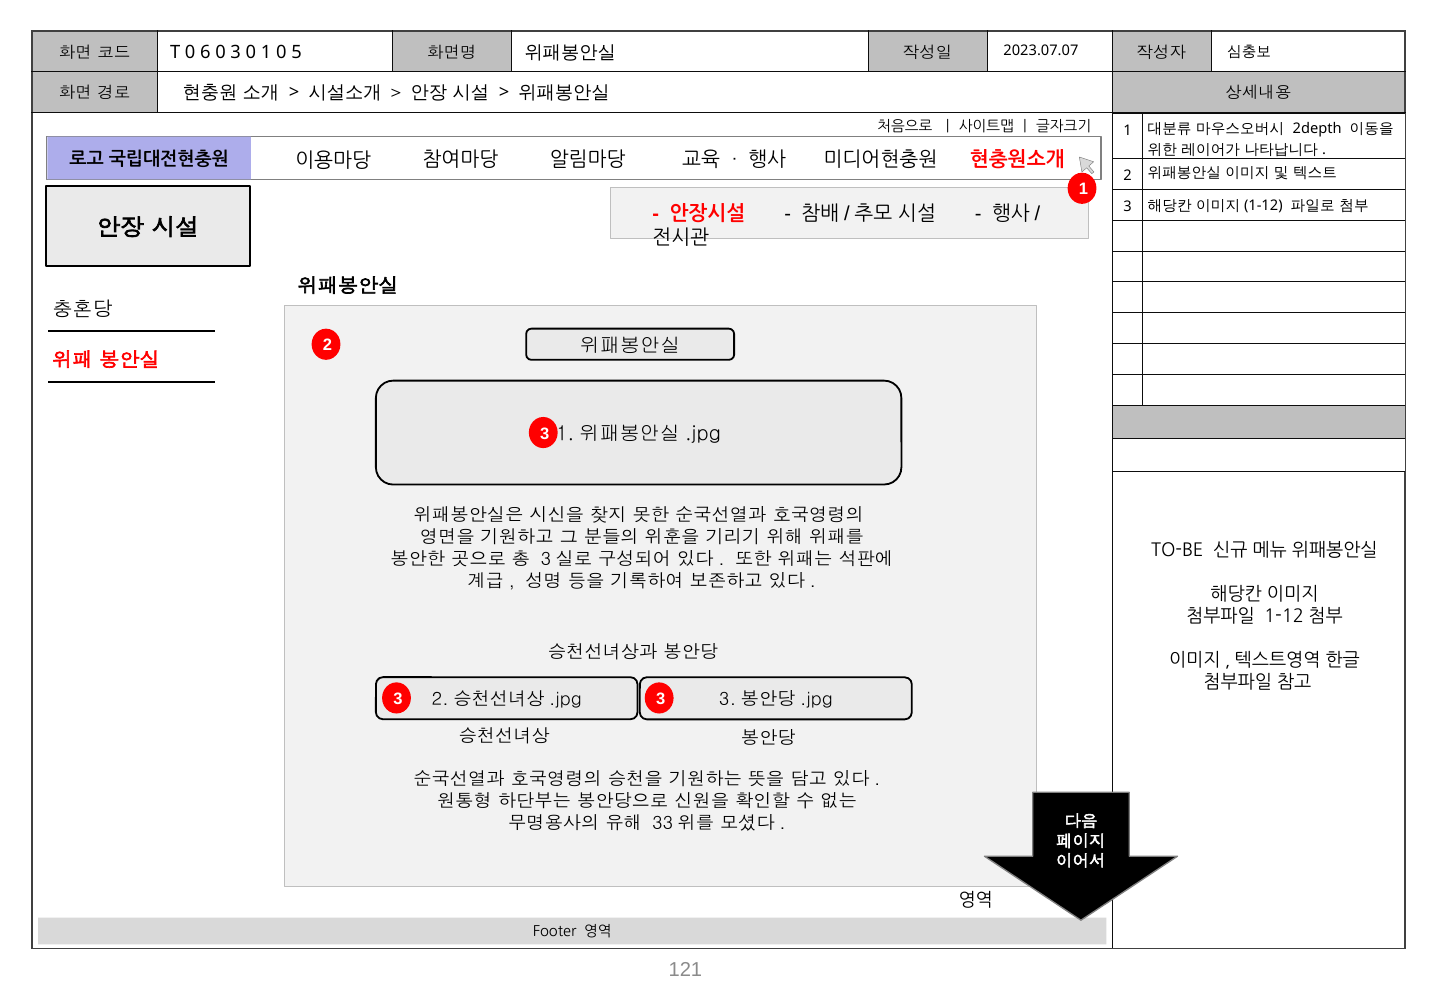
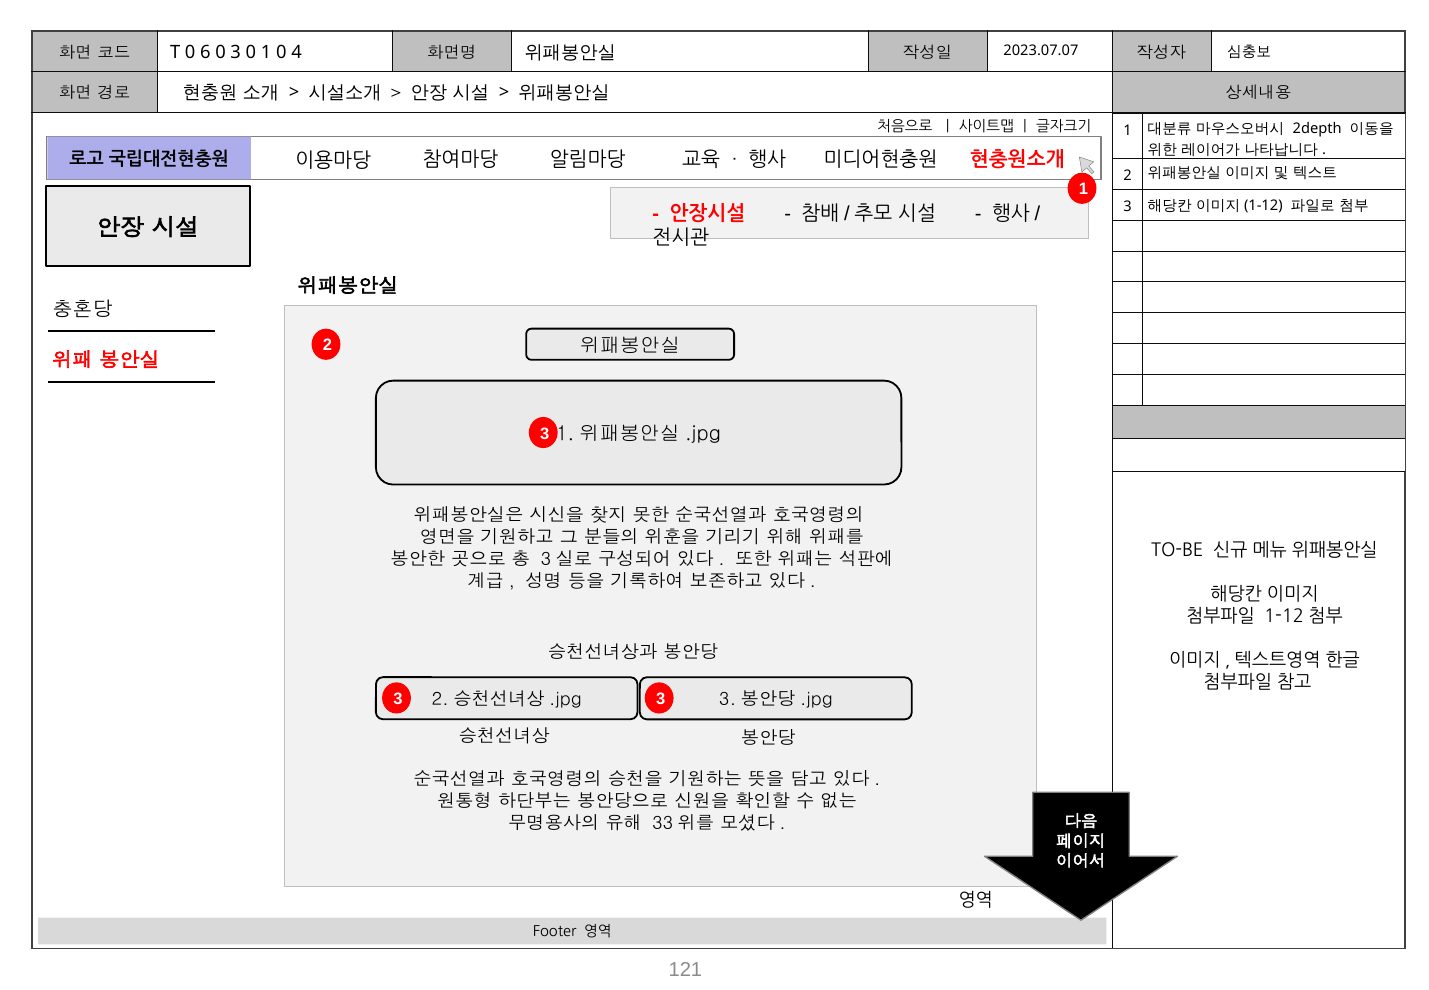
5: 5 -> 4 (296, 52)
